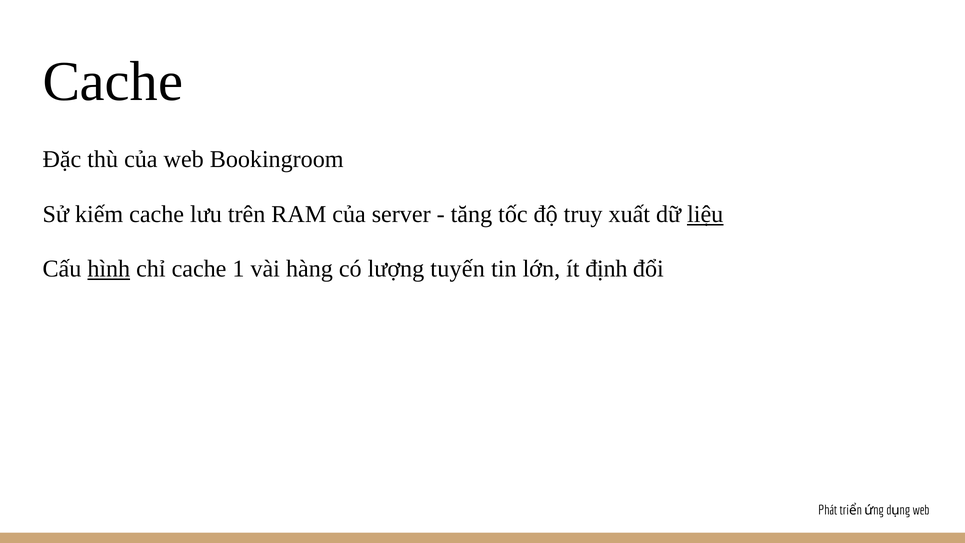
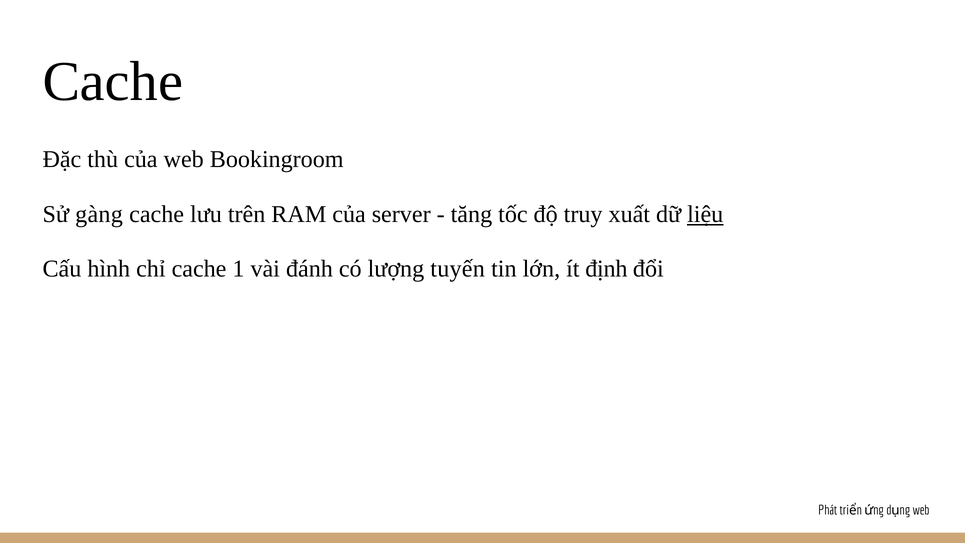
kiếm: kiếm -> gàng (99, 214)
hình underline: present -> none (109, 269)
hàng: hàng -> đánh (309, 269)
